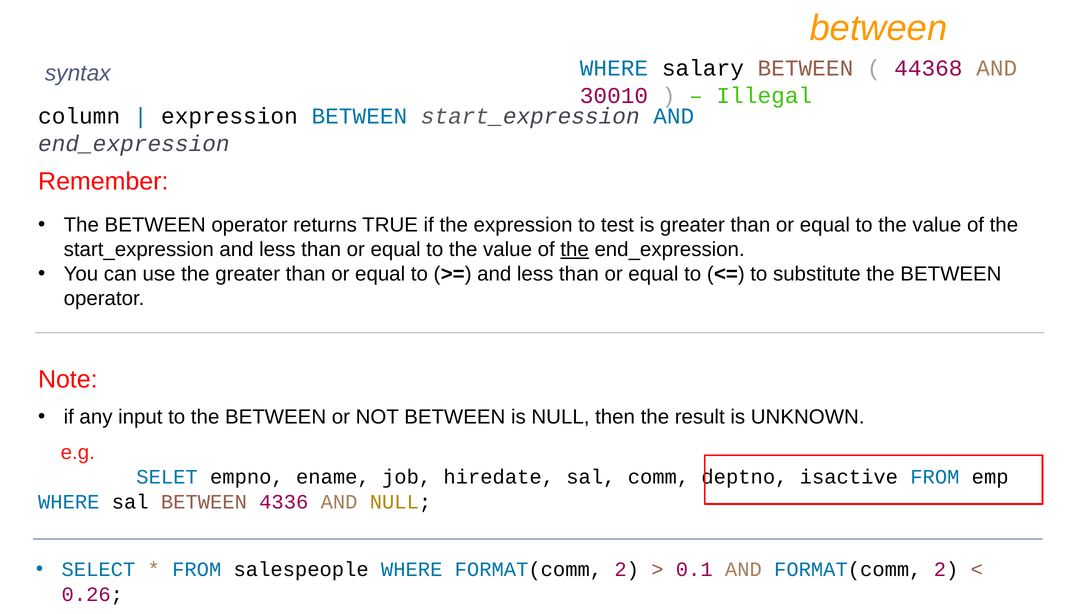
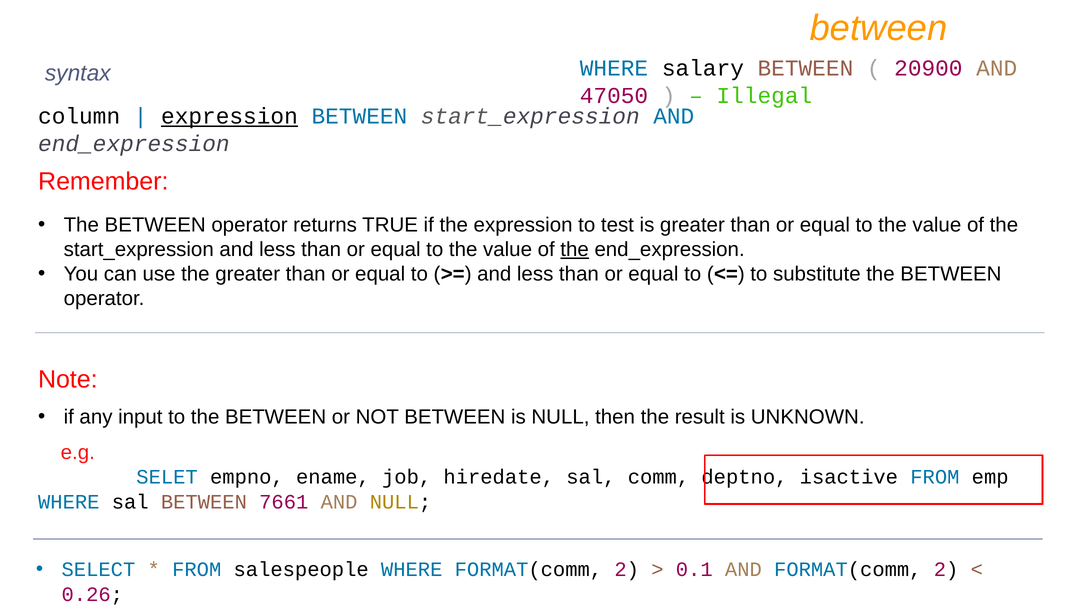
44368: 44368 -> 20900 (928, 68)
30010: 30010 -> 47050 (614, 96)
expression underline: none -> present (229, 116)
4336: 4336 -> 7661 (284, 502)
